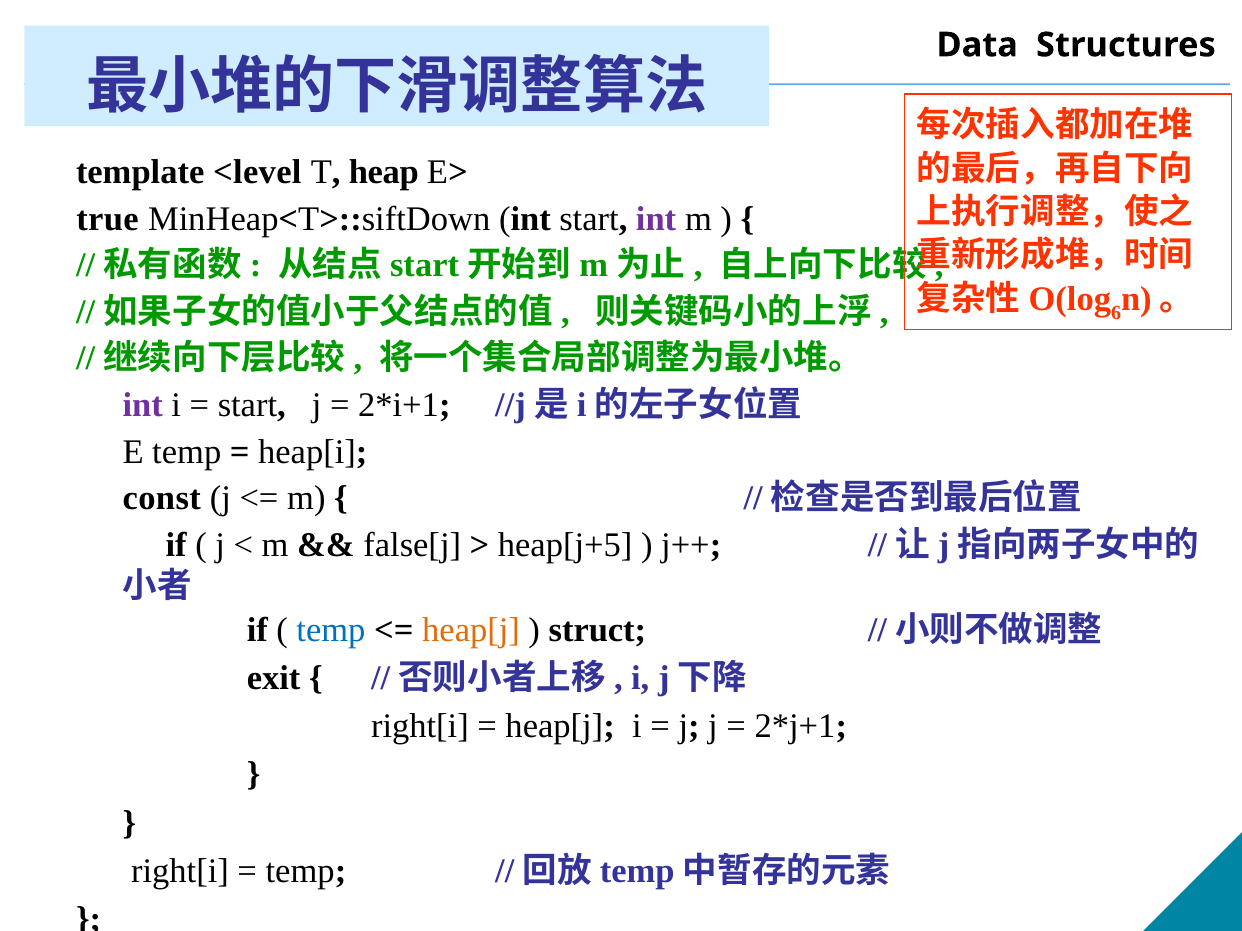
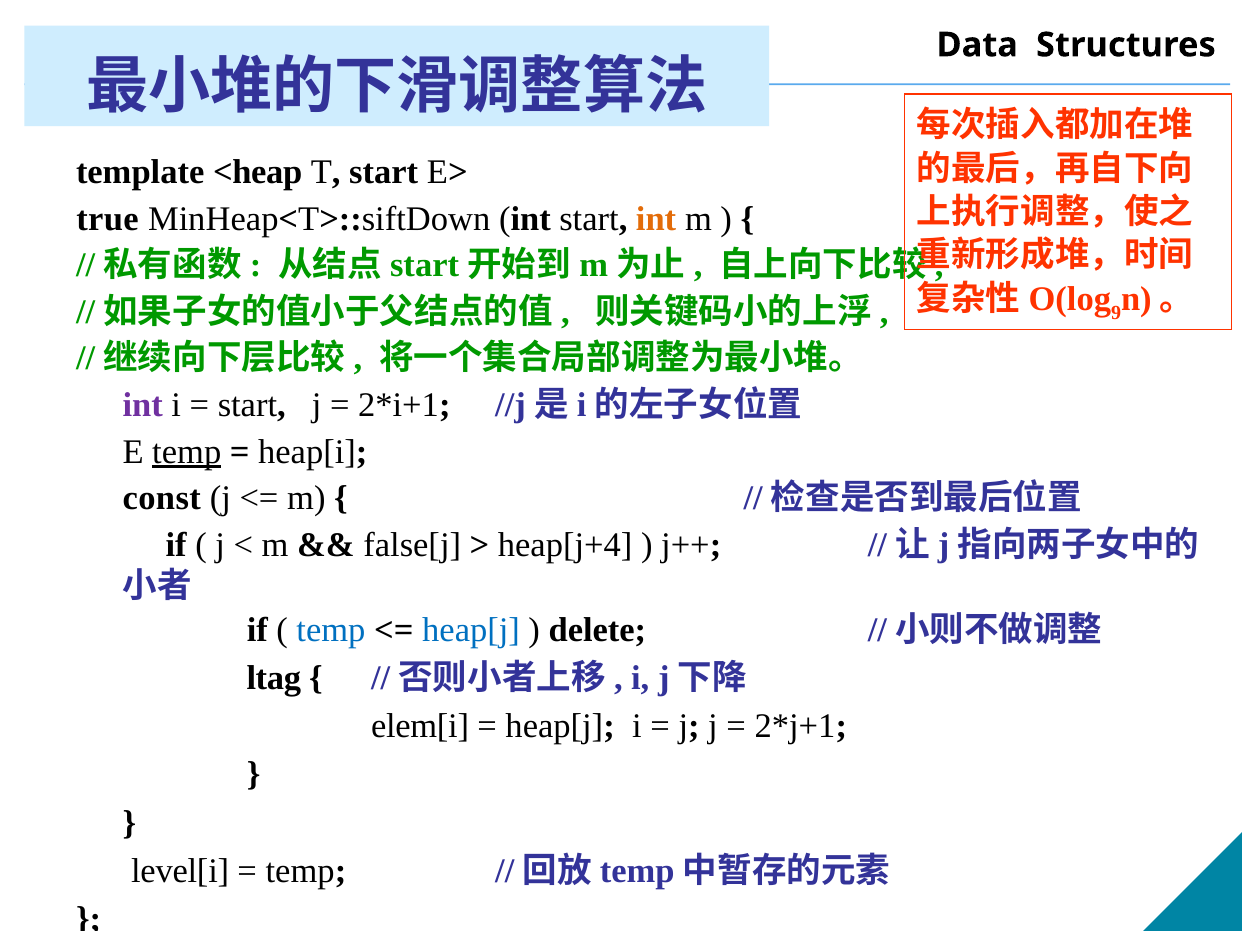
<level: <level -> <heap (258, 172)
T heap: heap -> start (384, 172)
int colour: purple -> orange (656, 219)
6: 6 -> 9 (1116, 313)
temp underline: none -> present (187, 452)
heap[j+5: heap[j+5 -> heap[j+4 (565, 545)
heap[j colour: orange -> blue (471, 630)
struct: struct -> delete (597, 630)
exit: exit -> ltag (274, 678)
right[i: right[i -> elem[i (420, 727)
right[i: right[i -> level[i (180, 872)
